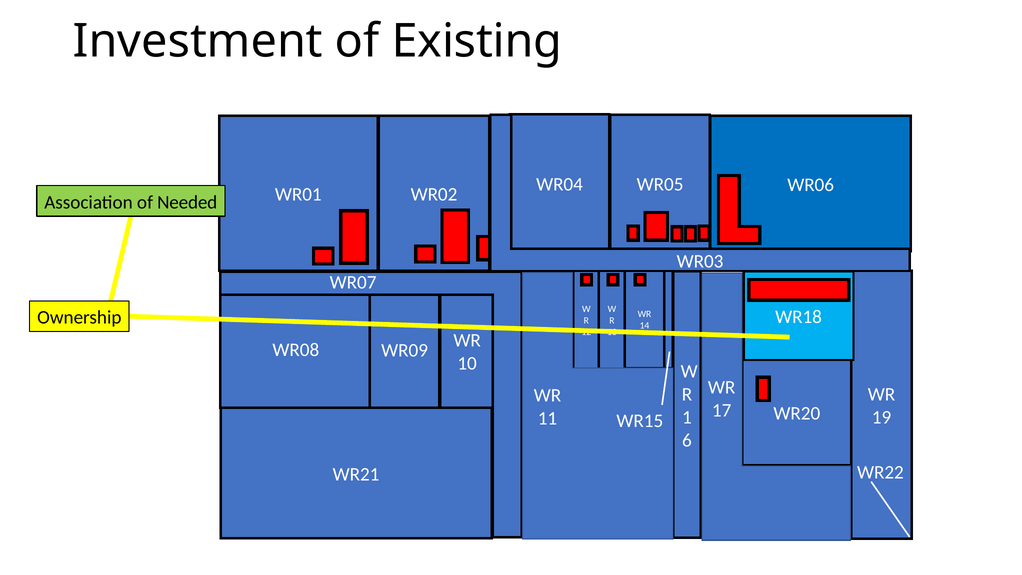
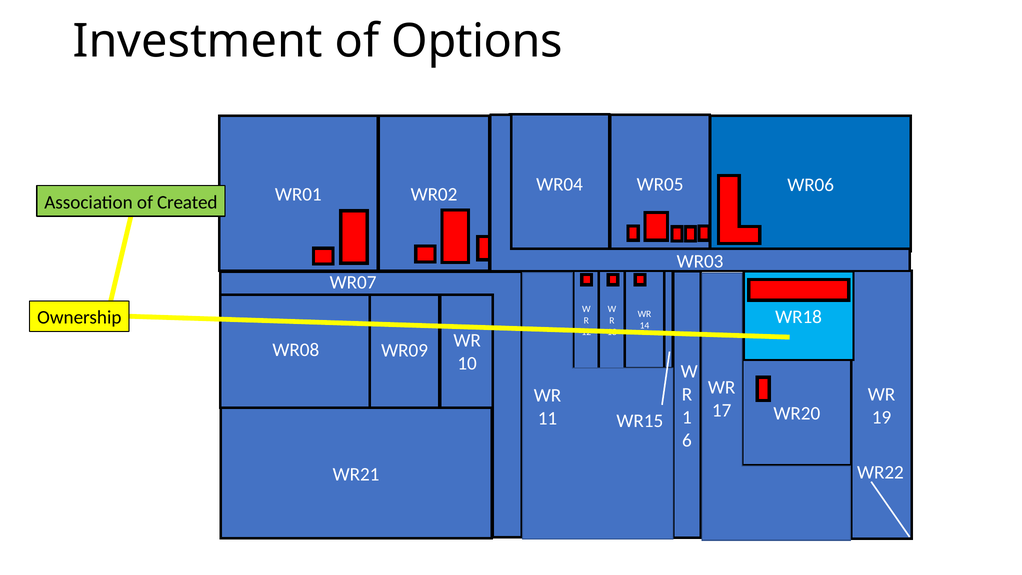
Existing: Existing -> Options (477, 41)
Needed: Needed -> Created (187, 202)
